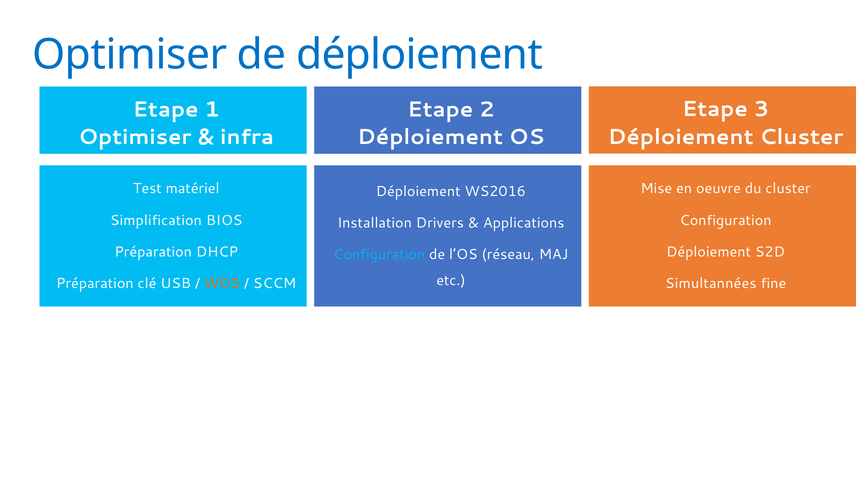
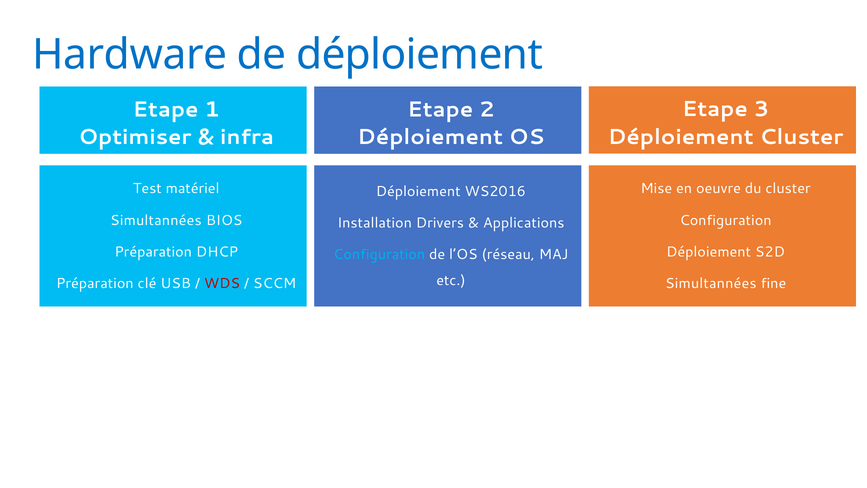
Optimiser: Optimiser -> Hardware (130, 55)
Simplification: Simplification -> Simultannées (156, 220)
WDS colour: orange -> red (222, 283)
